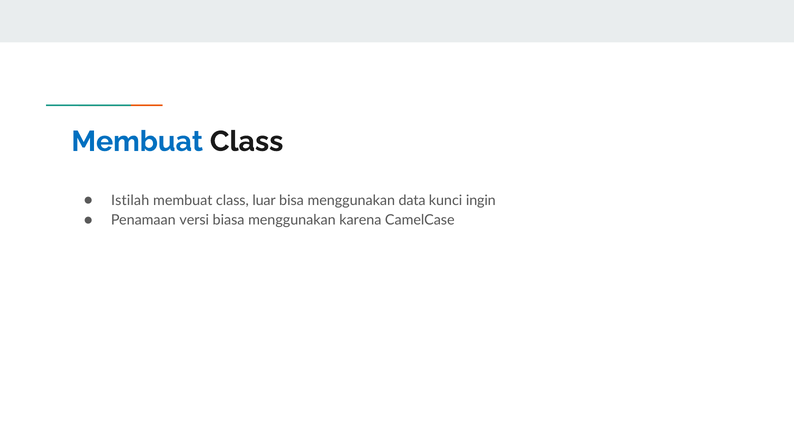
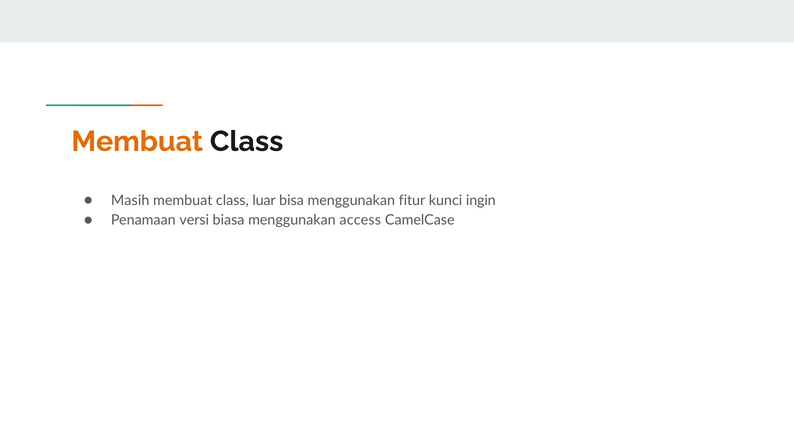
Membuat colour: blue -> orange (137, 142)
Istilah: Istilah -> Masih (130, 201)
data: data -> fitur (412, 201)
karena: karena -> access (360, 220)
